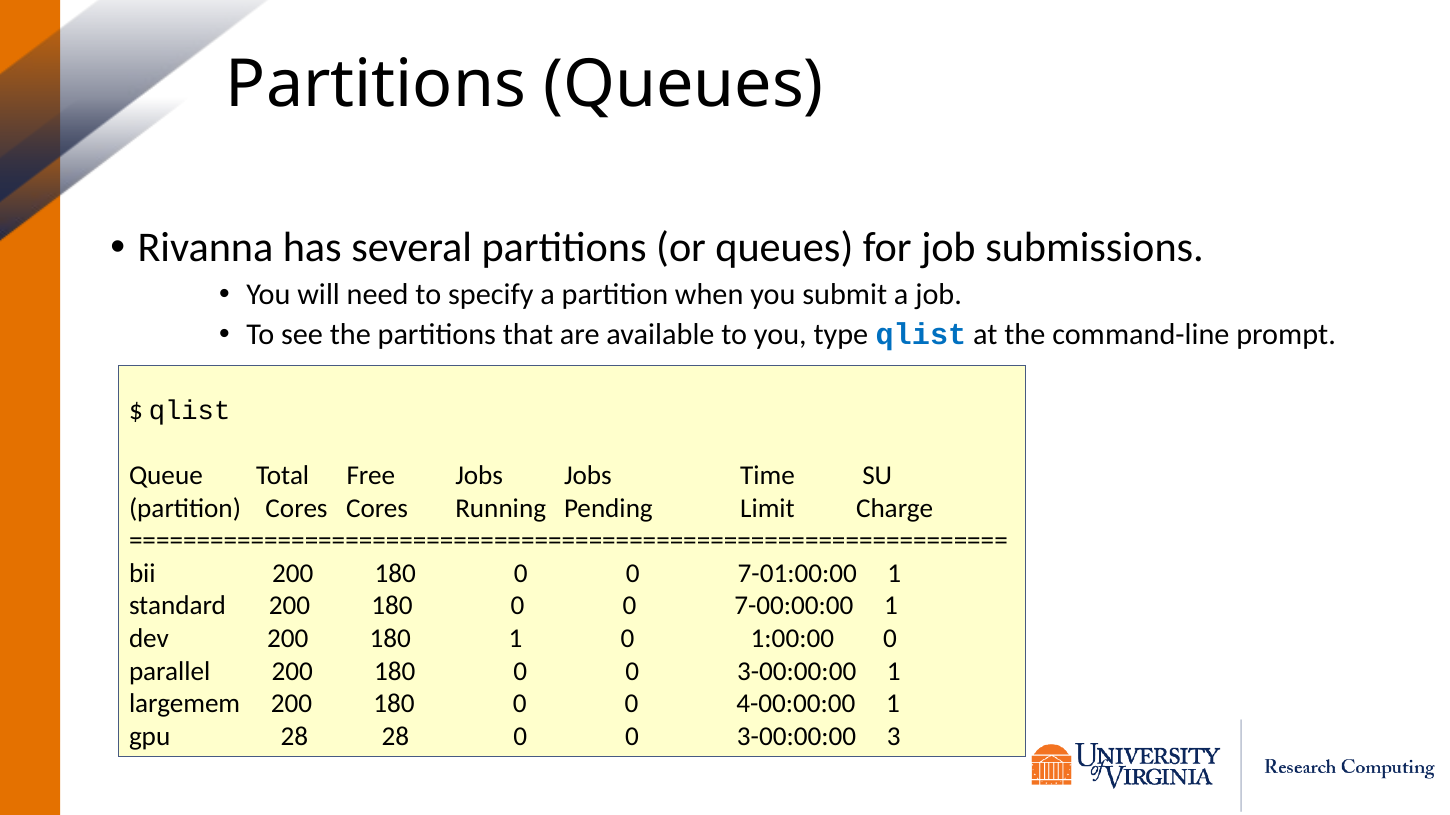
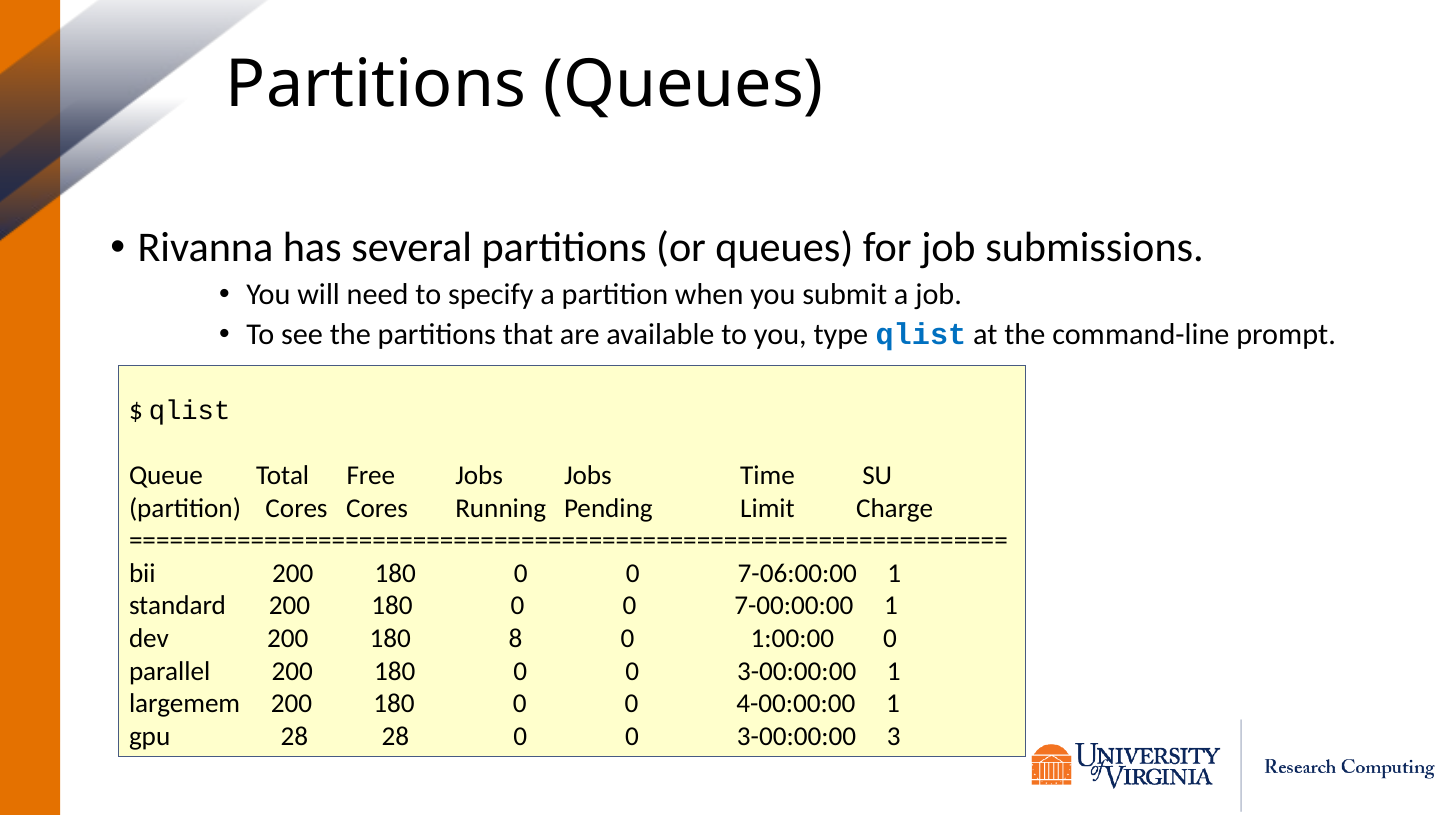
7-01:00:00: 7-01:00:00 -> 7-06:00:00 (797, 574)
180 1: 1 -> 8 (516, 639)
